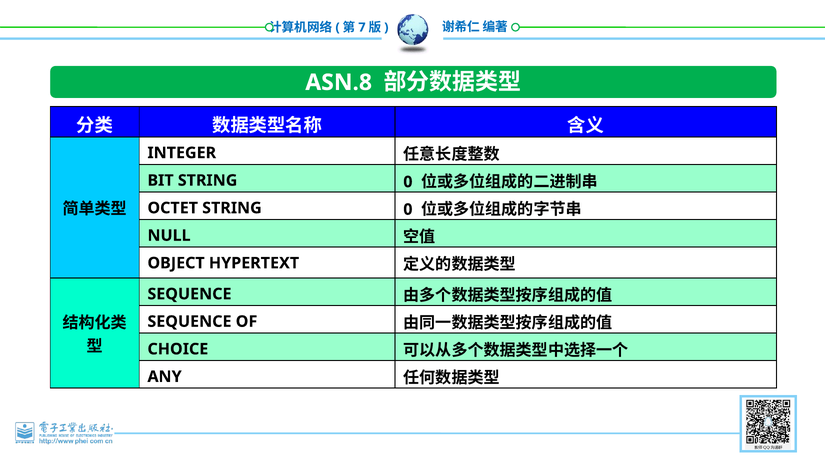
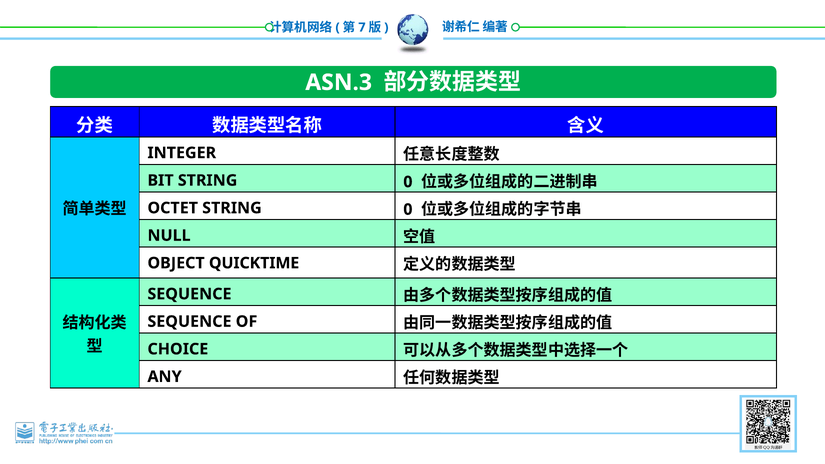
ASN.8: ASN.8 -> ASN.3 (339, 82)
HYPERTEXT: HYPERTEXT -> QUICKTIME (254, 263)
